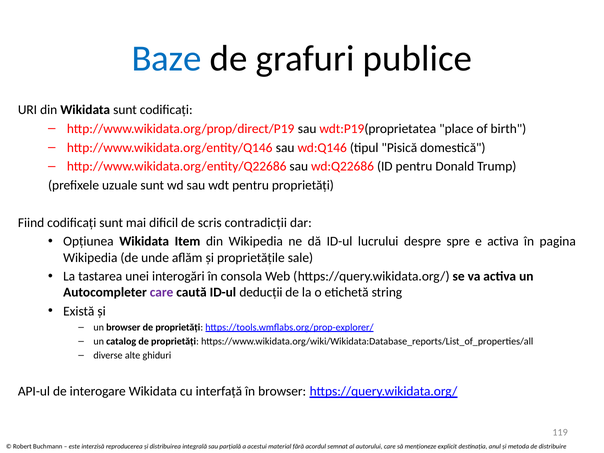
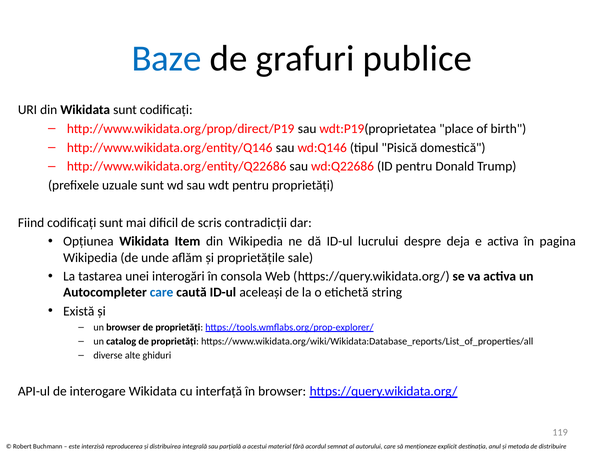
spre: spre -> deja (458, 242)
care colour: purple -> blue (162, 293)
deducții: deducții -> aceleaşi (261, 293)
